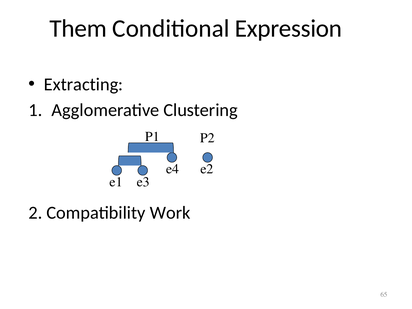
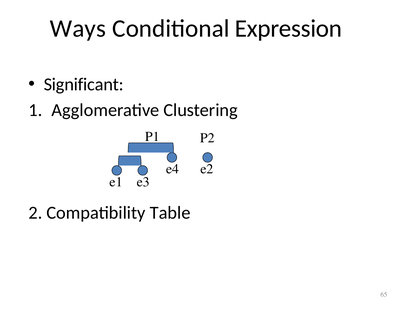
Them: Them -> Ways (78, 28)
Extracting: Extracting -> Significant (84, 84)
Work: Work -> Table (170, 213)
